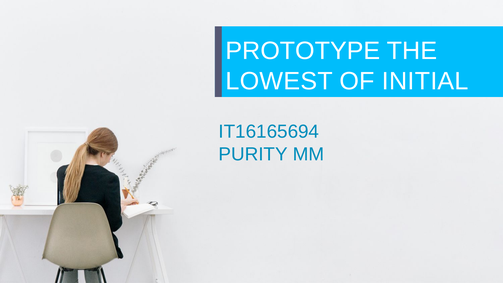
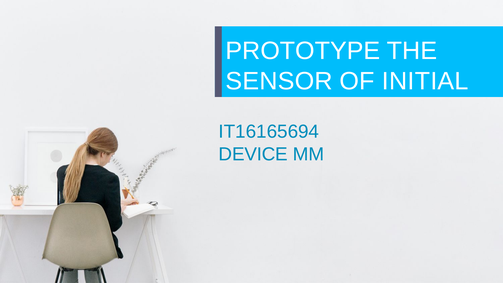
LOWEST: LOWEST -> SENSOR (279, 81)
PURITY: PURITY -> DEVICE (253, 154)
